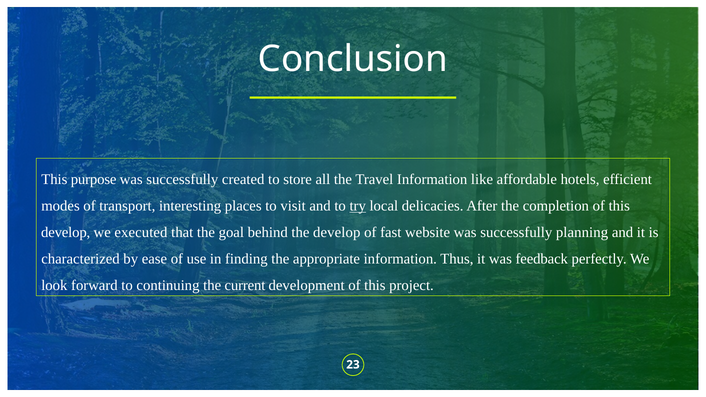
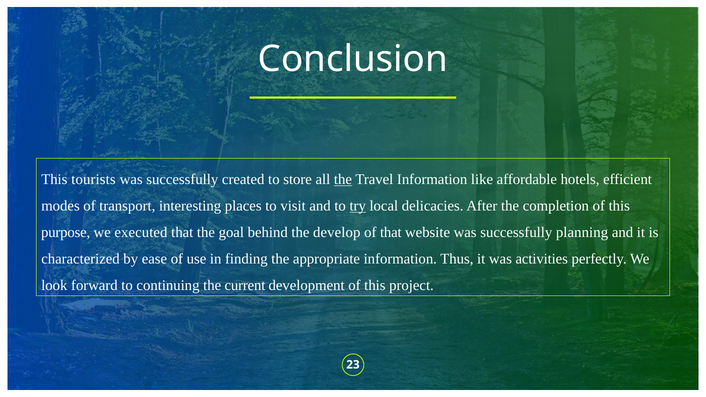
purpose: purpose -> tourists (93, 179)
the underline: none -> present (343, 179)
develop: develop -> purpose (66, 232)
of fast: fast -> that (391, 232)
feedback: feedback -> activities (542, 259)
